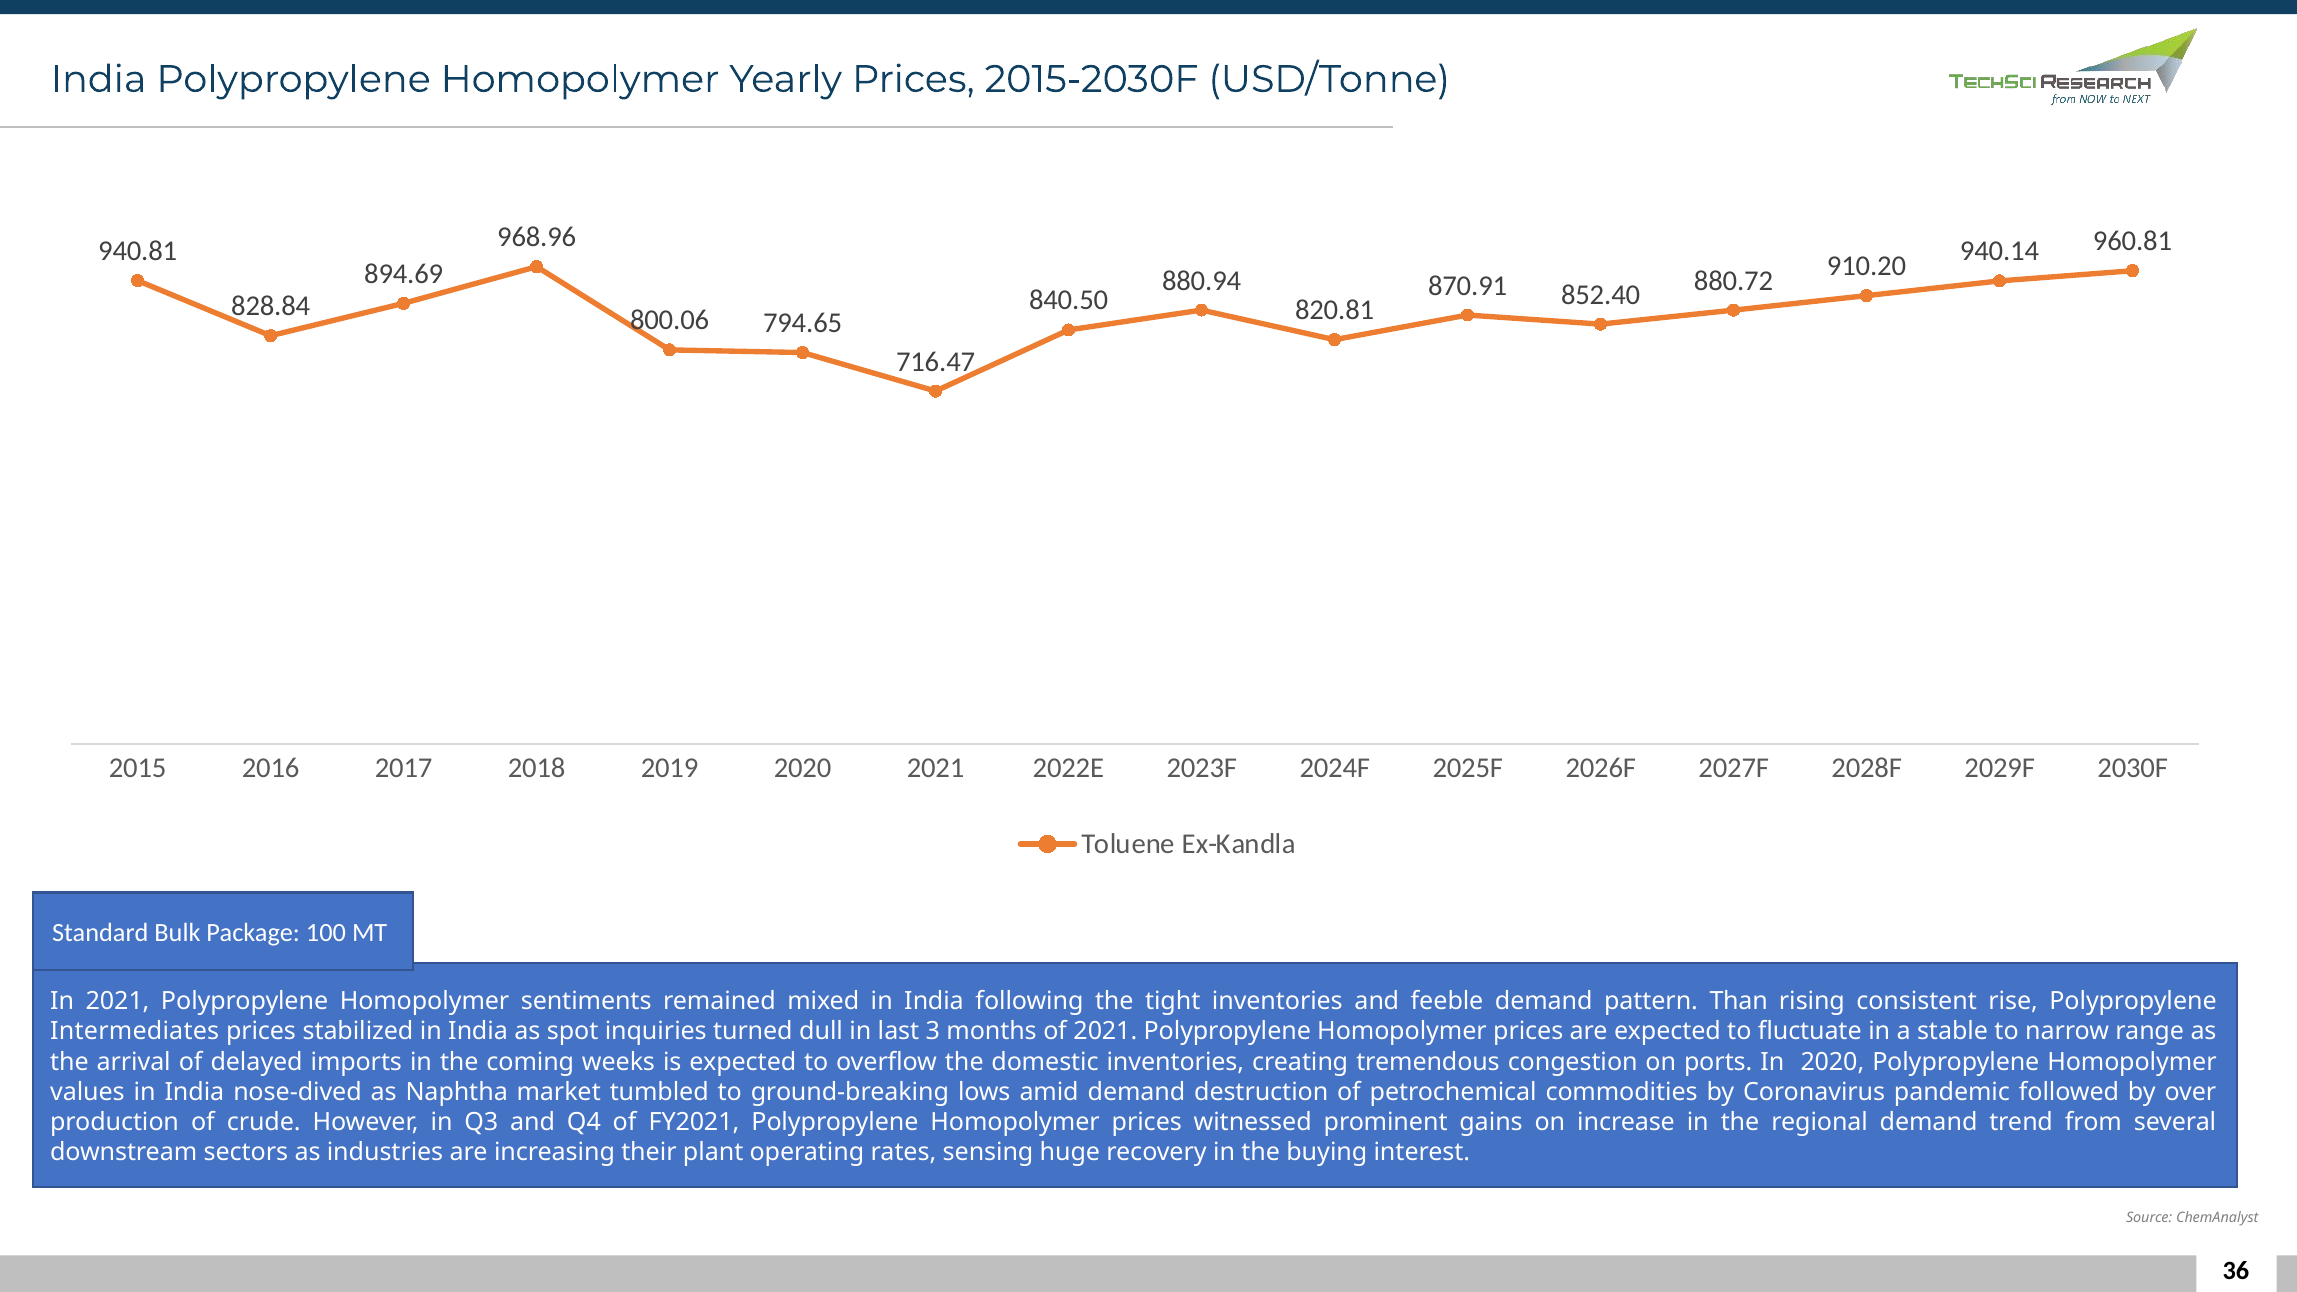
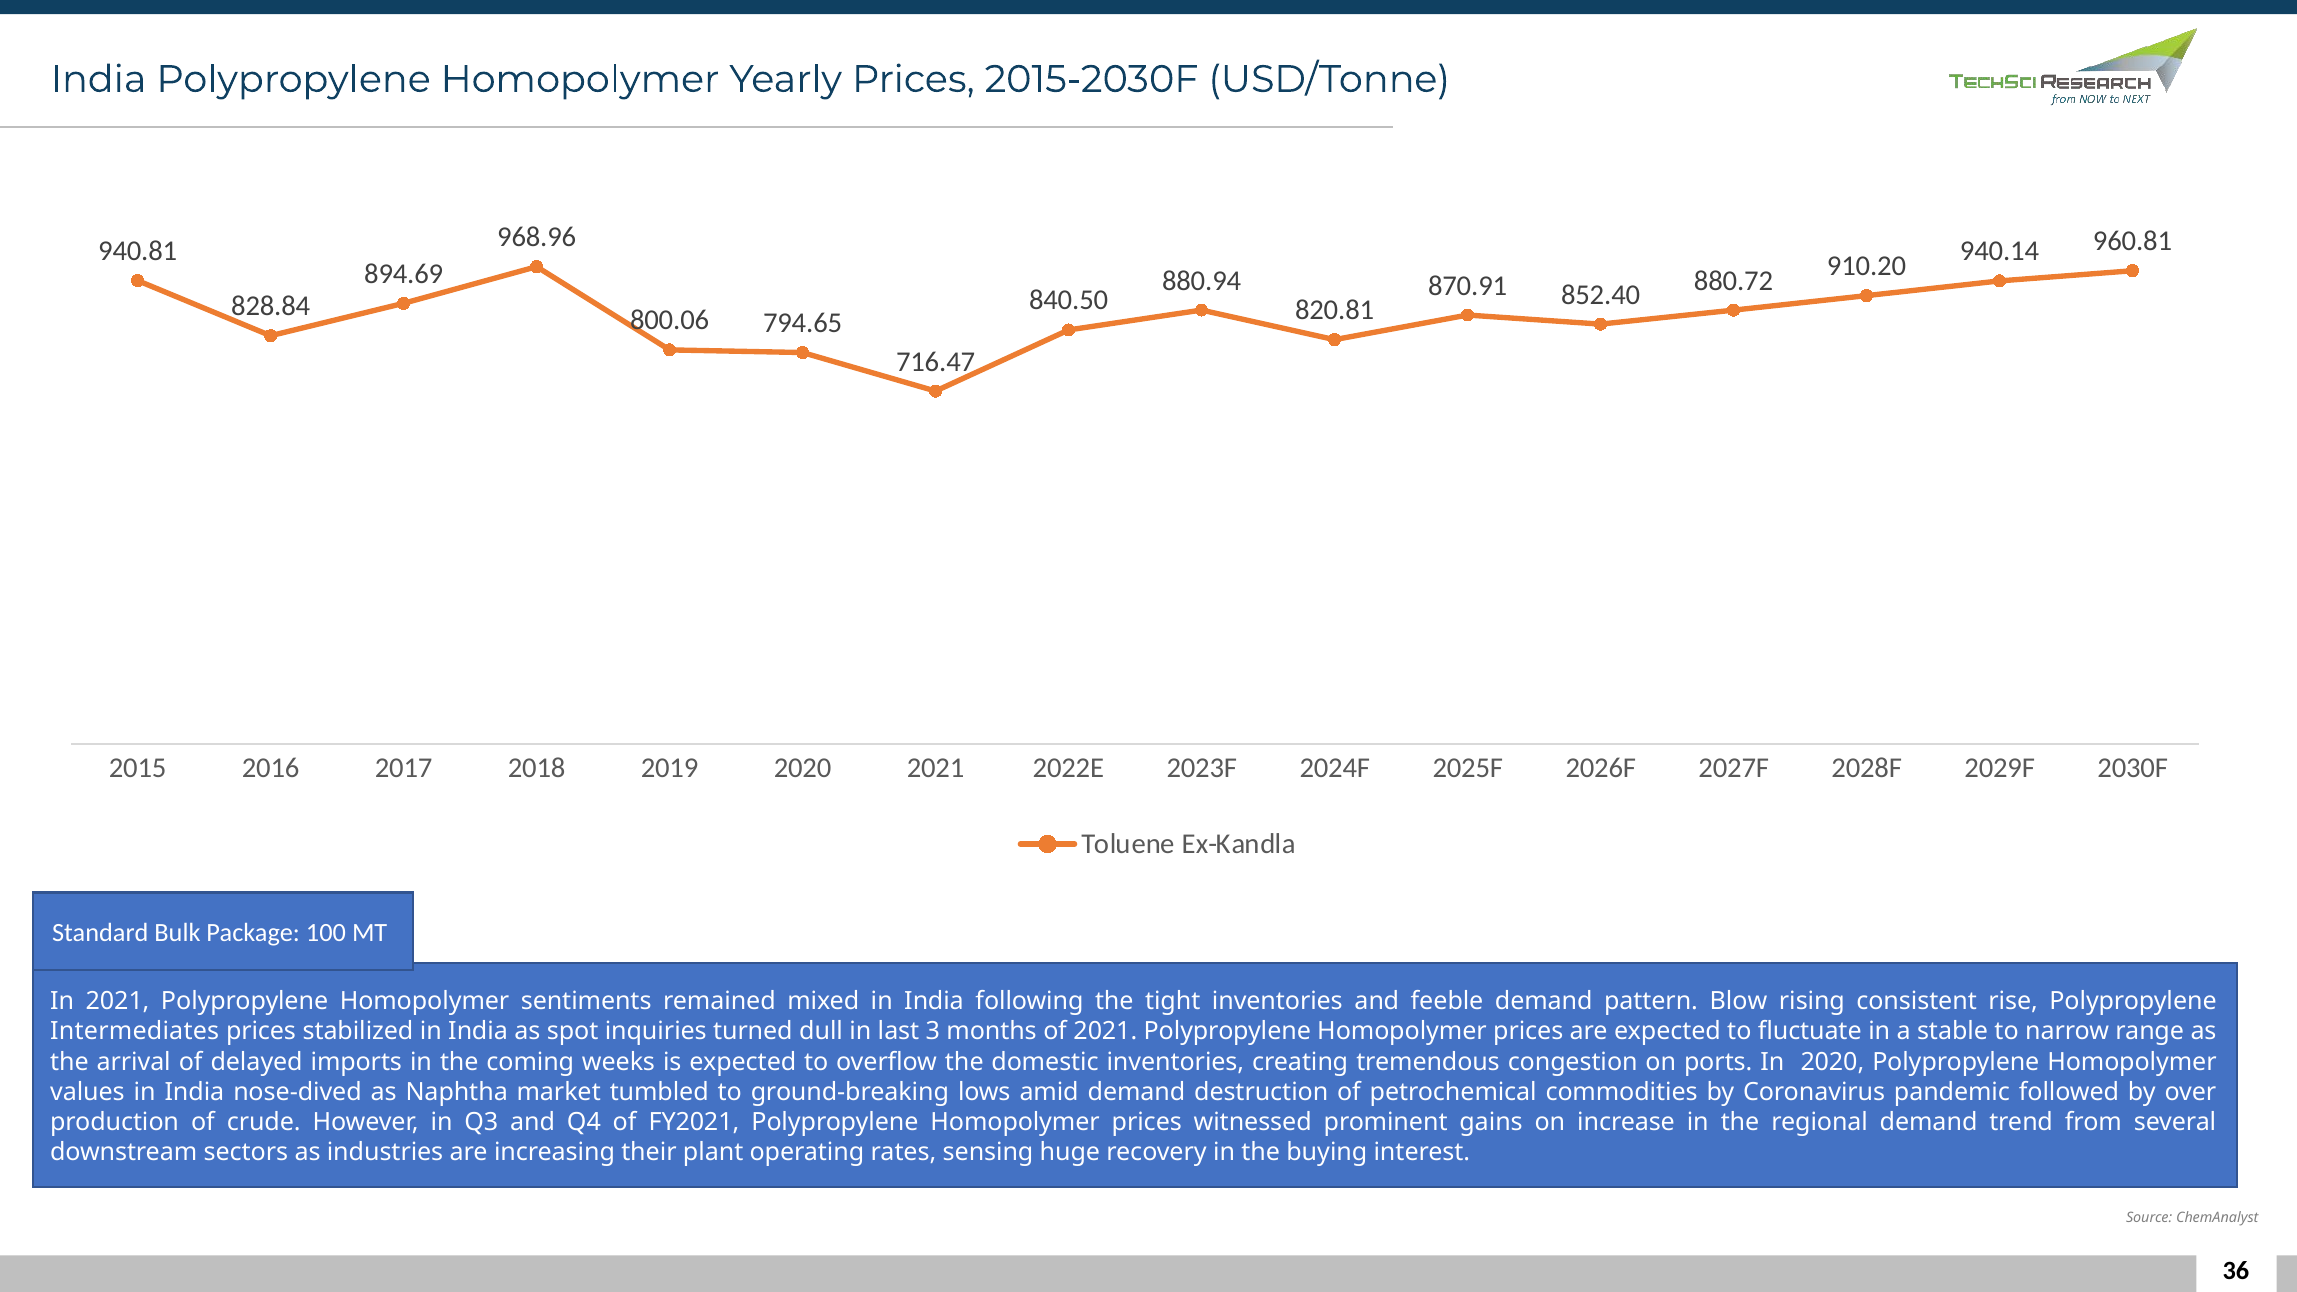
Than: Than -> Blow (1739, 1002)
